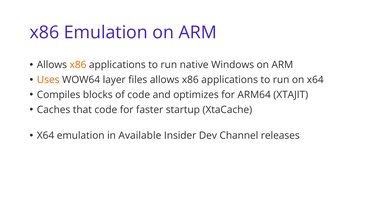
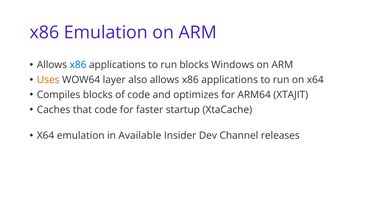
x86 colour: orange -> blue (78, 65)
run native: native -> blocks (194, 65)
files: files -> also (138, 80)
